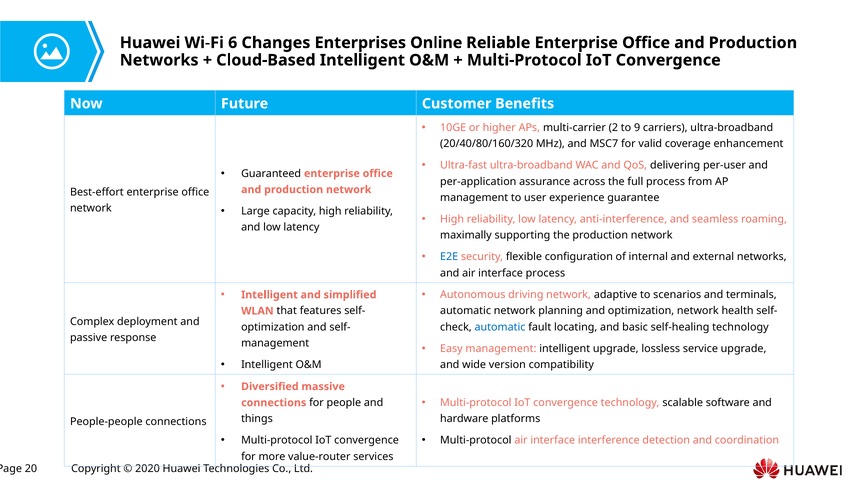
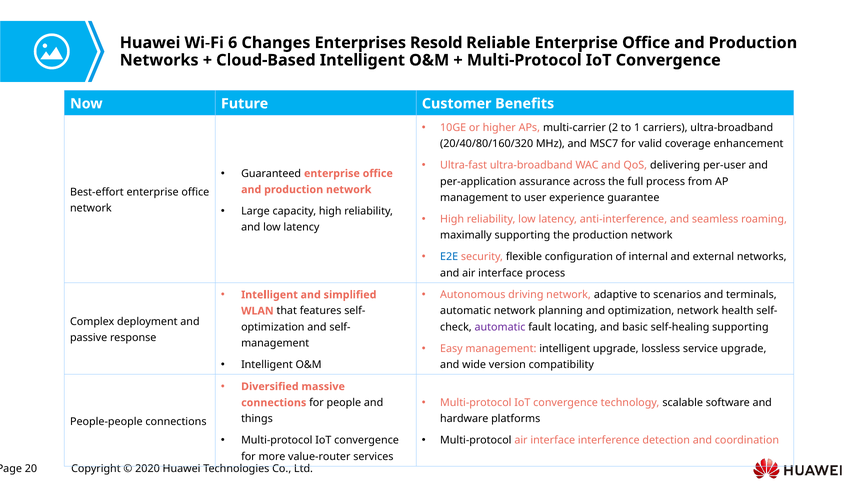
Online: Online -> Resold (436, 43)
9: 9 -> 1 (637, 128)
automatic colour: blue -> purple (500, 327)
self-healing technology: technology -> supporting (740, 327)
